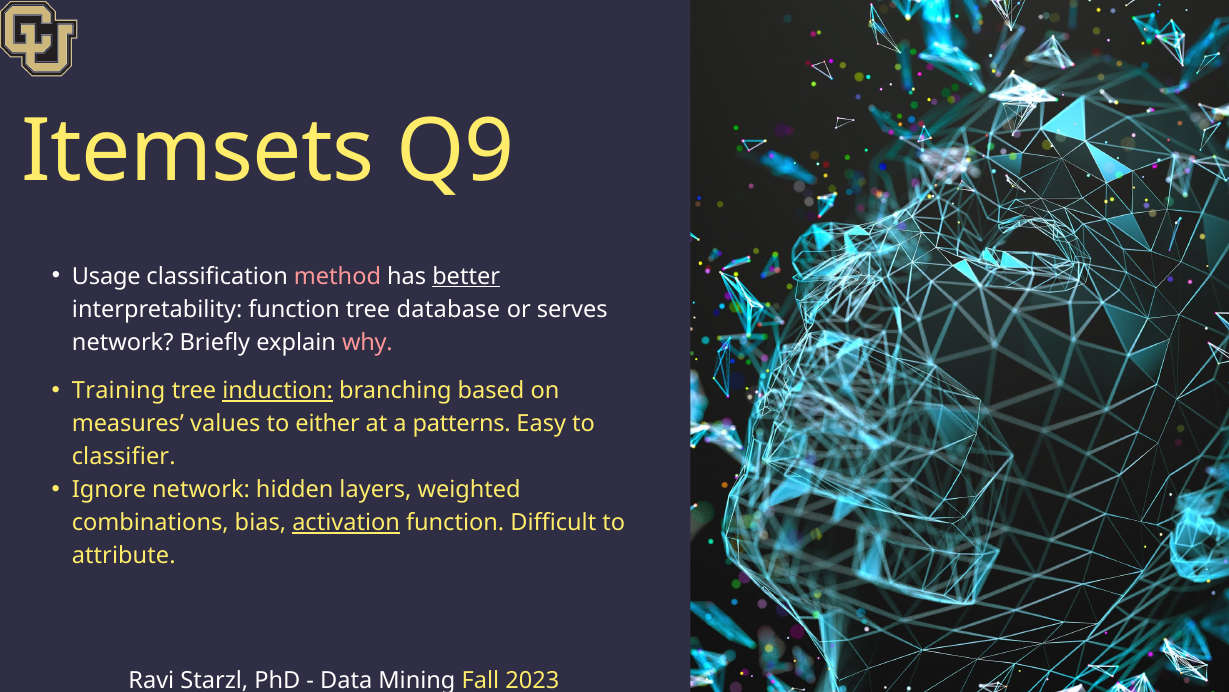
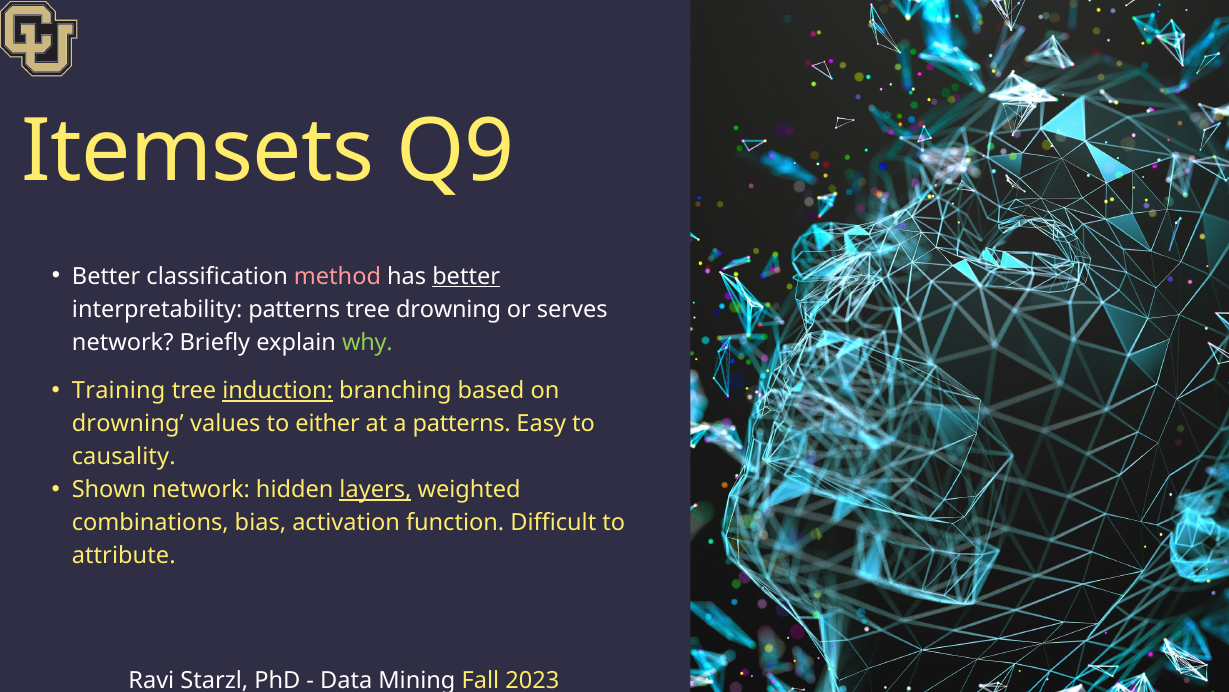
Usage: Usage -> Better (106, 276)
interpretability function: function -> patterns (294, 309)
tree database: database -> drowning (449, 309)
why colour: pink -> light green (367, 342)
measures: measures -> drowning (128, 423)
classifier: classifier -> causality (124, 456)
Ignore: Ignore -> Shown (109, 489)
layers underline: none -> present (375, 489)
activation underline: present -> none (346, 522)
